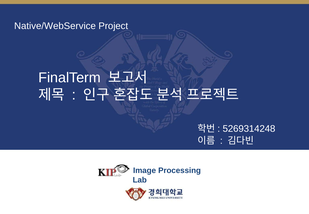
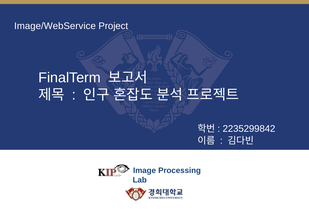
Native/WebService: Native/WebService -> Image/WebService (55, 26)
5269314248: 5269314248 -> 2235299842 (249, 129)
